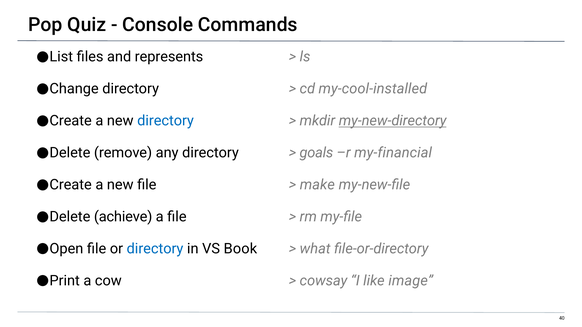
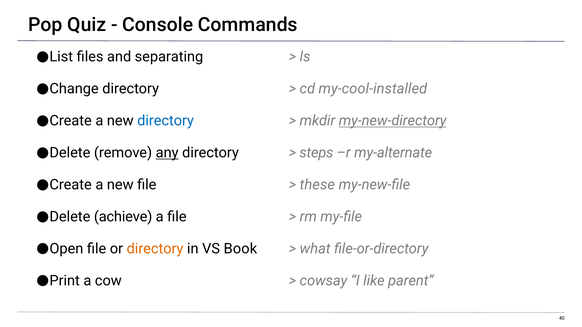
represents: represents -> separating (169, 57)
any underline: none -> present (167, 153)
goals: goals -> steps (316, 153)
my-financial: my-financial -> my-alternate (393, 153)
make: make -> these (317, 185)
directory colour: blue -> orange (155, 249)
image: image -> parent (411, 281)
